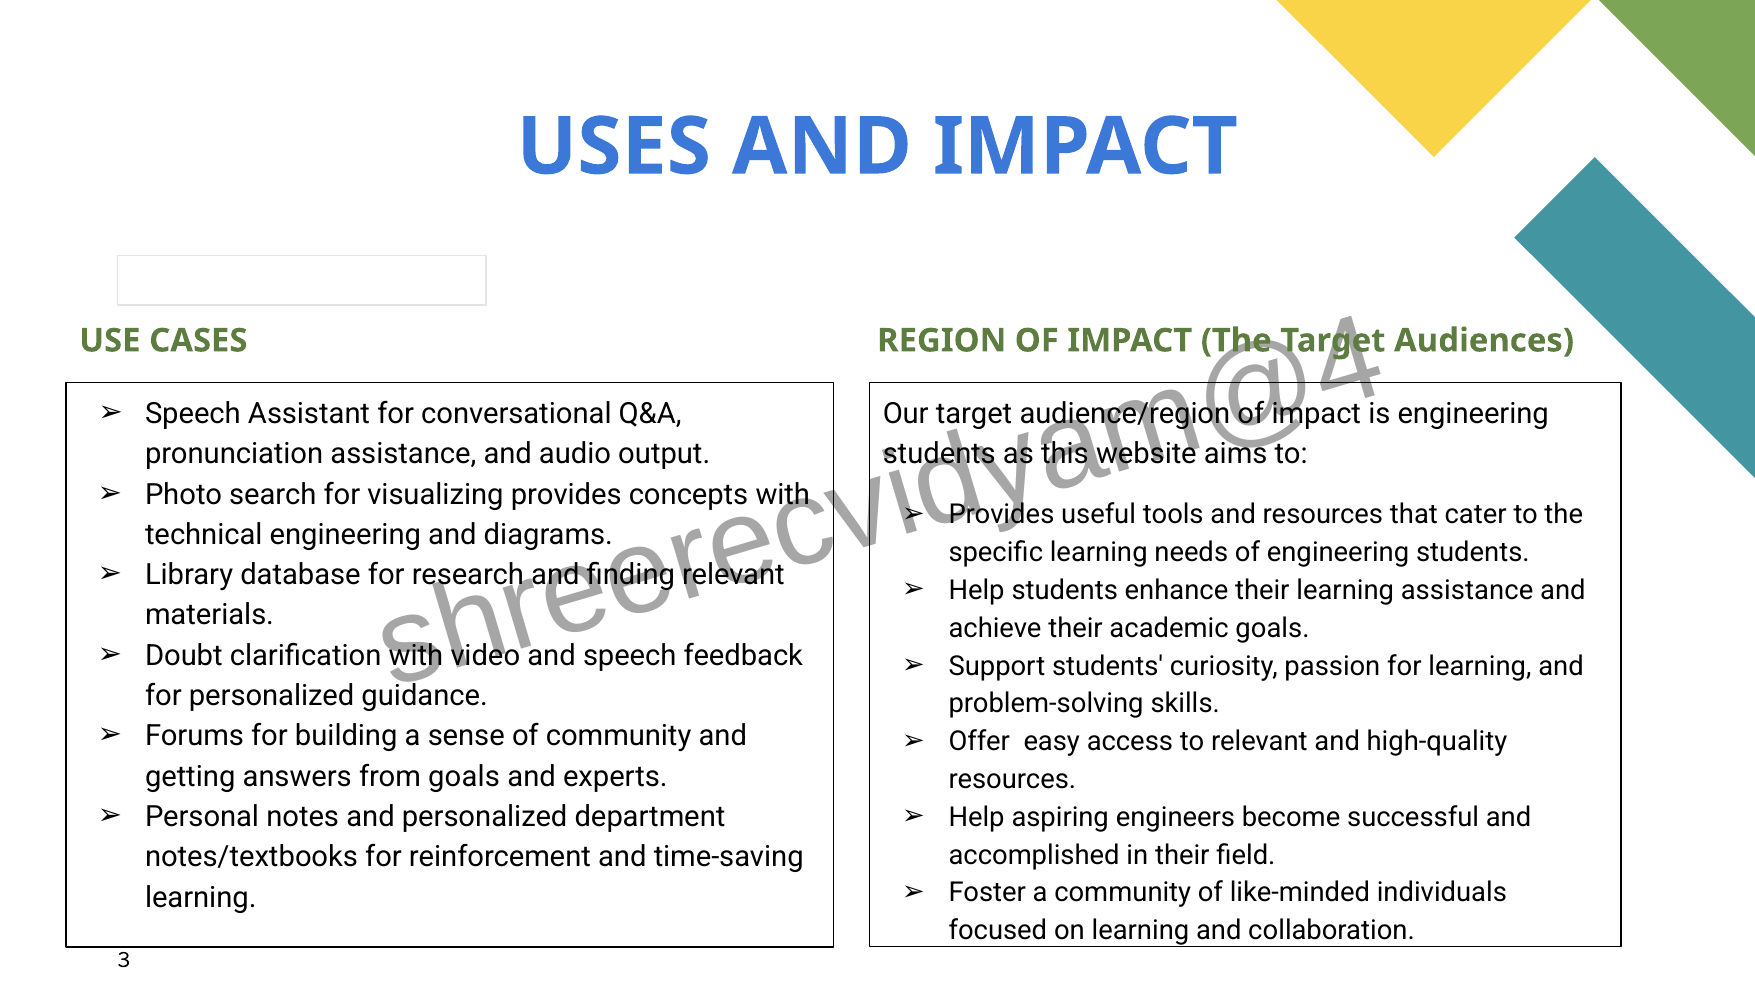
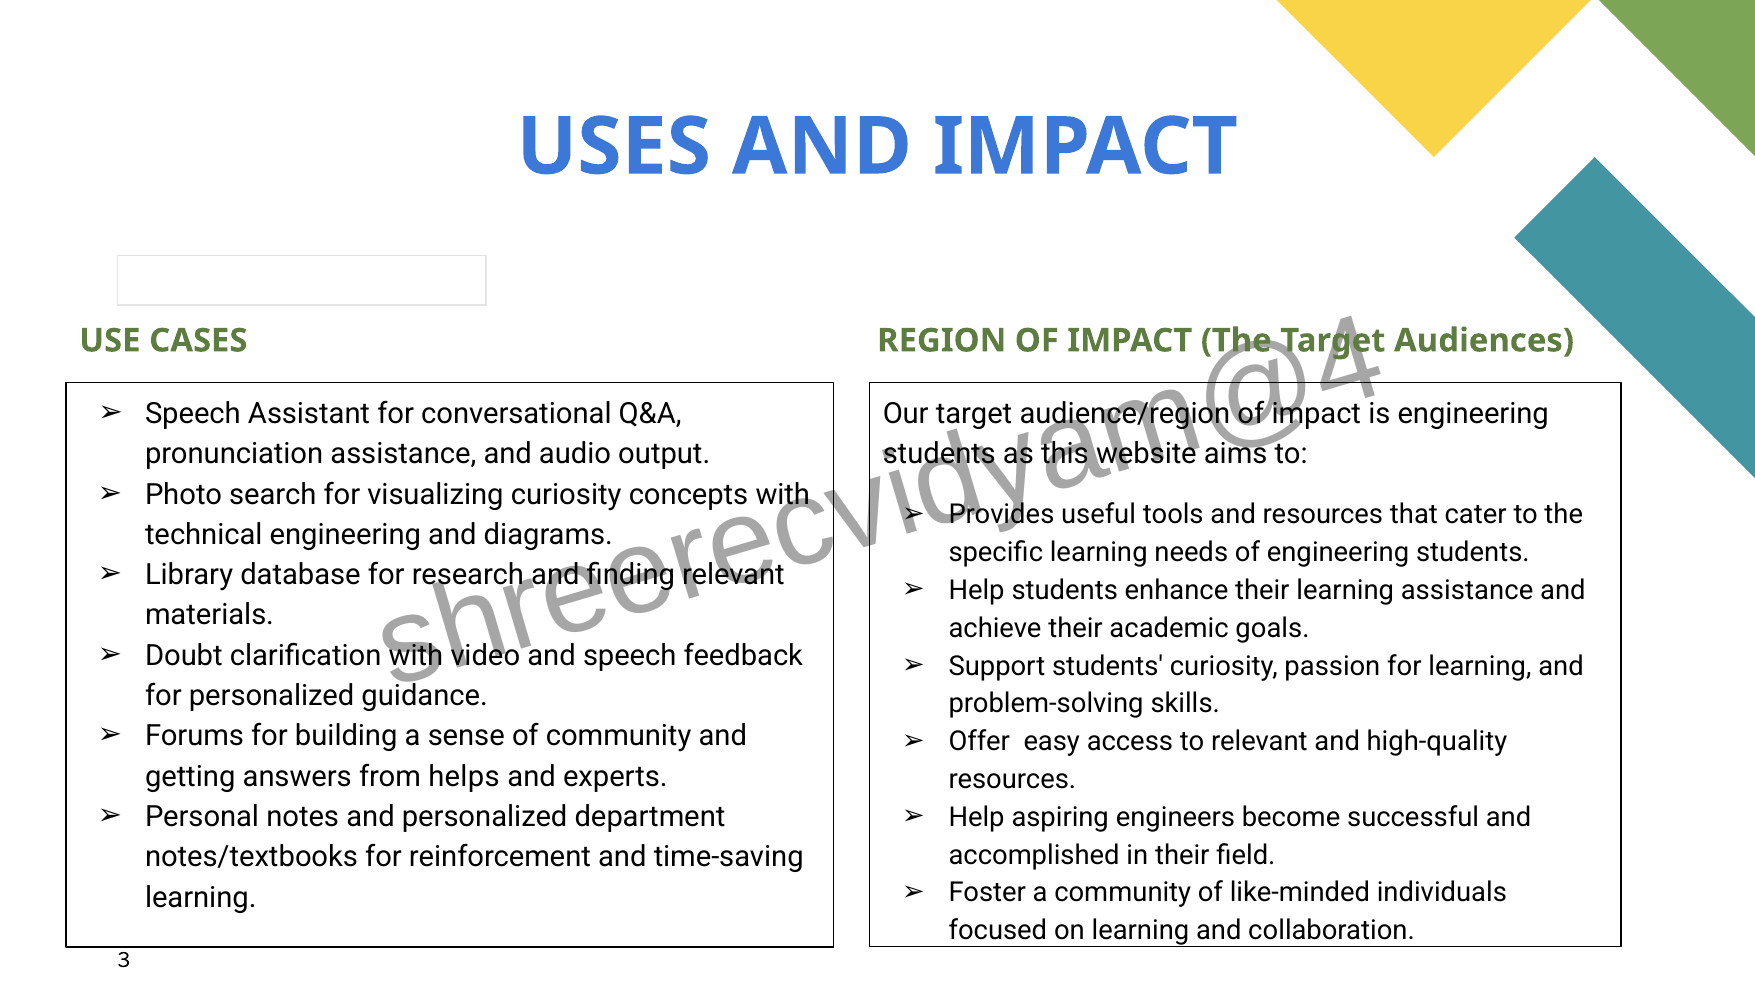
visualizing provides: provides -> curiosity (566, 494)
from goals: goals -> helps (464, 777)
